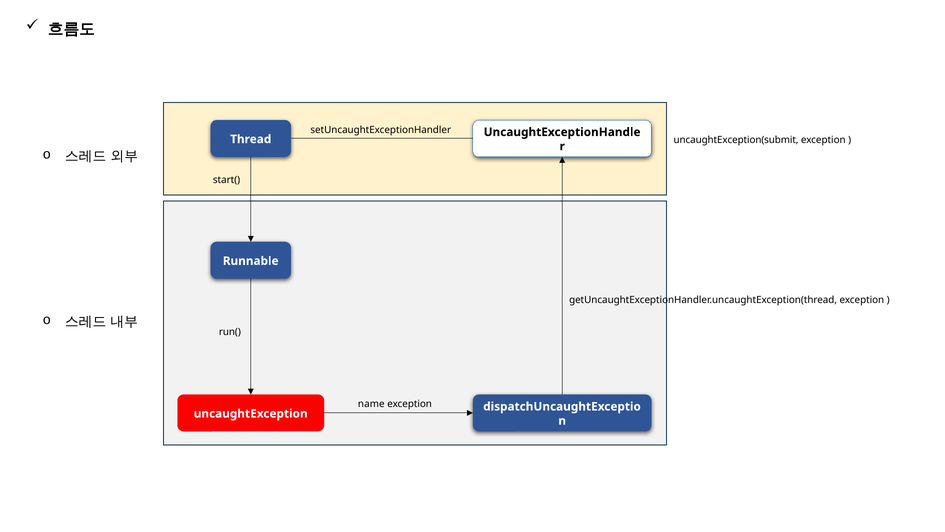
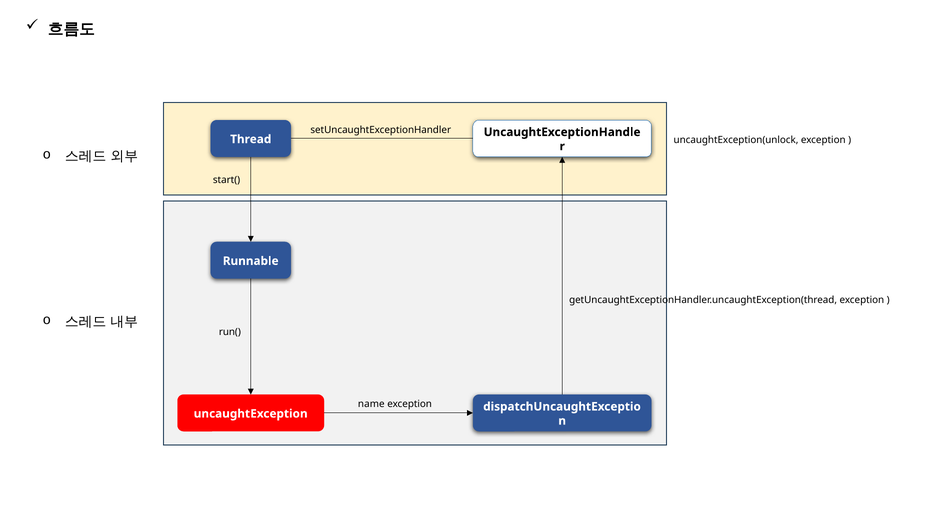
uncaughtException(submit: uncaughtException(submit -> uncaughtException(unlock (736, 140)
